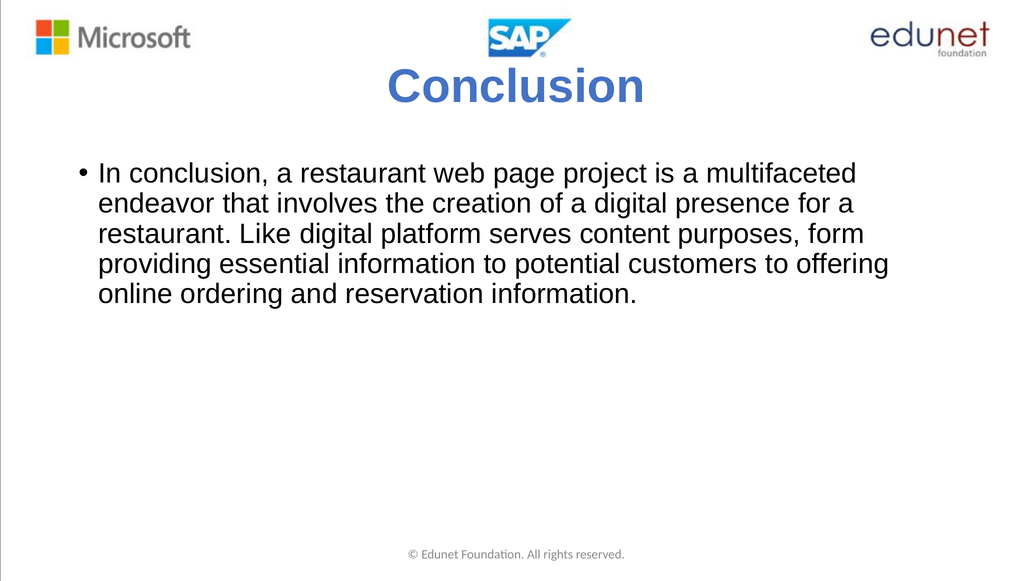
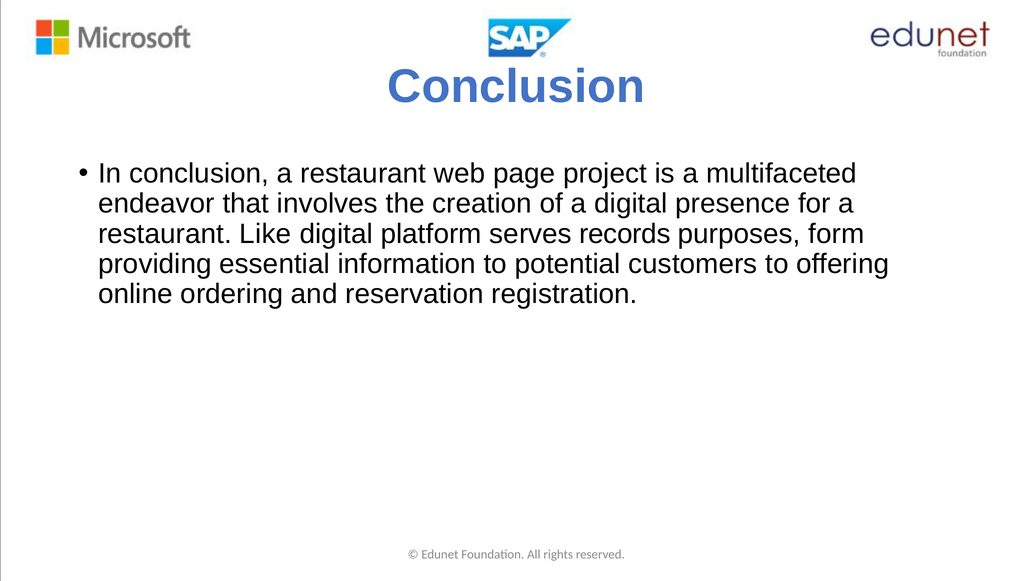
content: content -> records (625, 234)
reservation information: information -> registration (565, 294)
